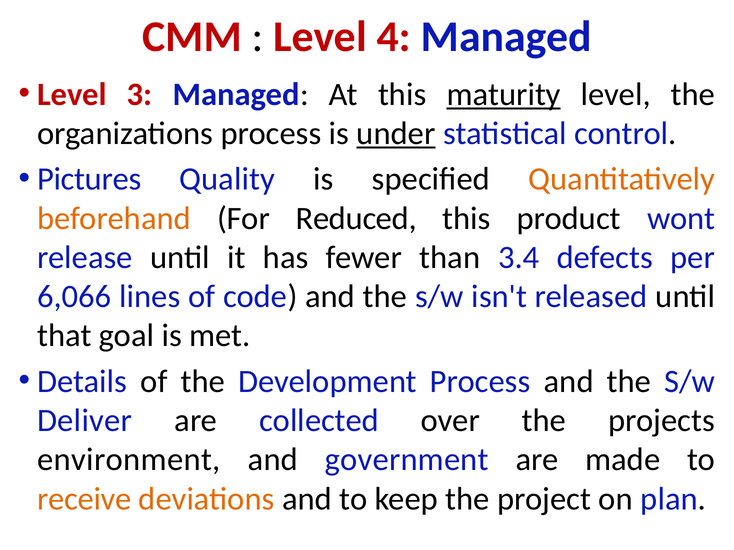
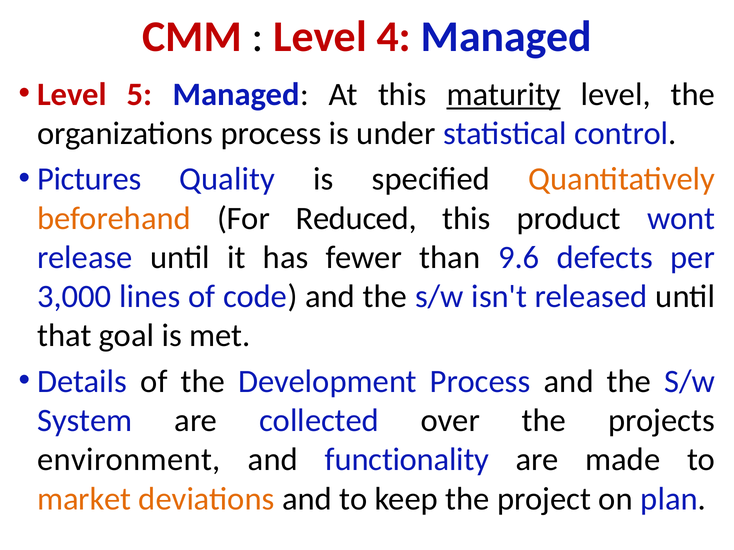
3: 3 -> 5 (140, 94)
under underline: present -> none (396, 134)
3.4: 3.4 -> 9.6 (519, 258)
6,066: 6,066 -> 3,000 (74, 297)
Deliver: Deliver -> System (85, 421)
government: government -> functionality (407, 460)
receive: receive -> market (84, 499)
